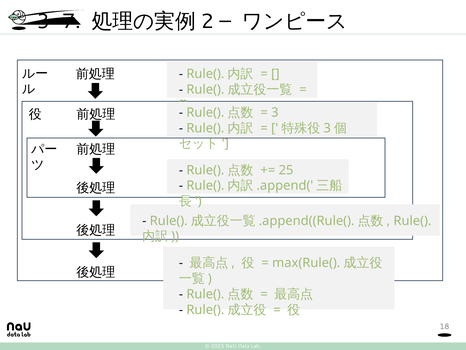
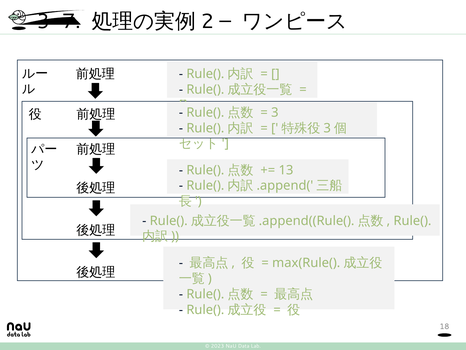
25: 25 -> 13 (286, 170)
